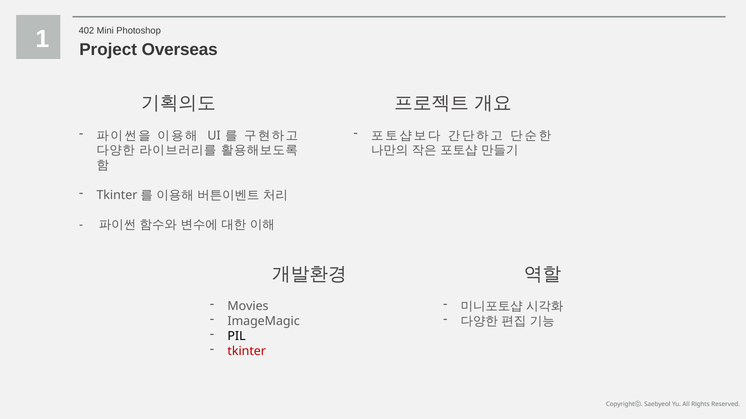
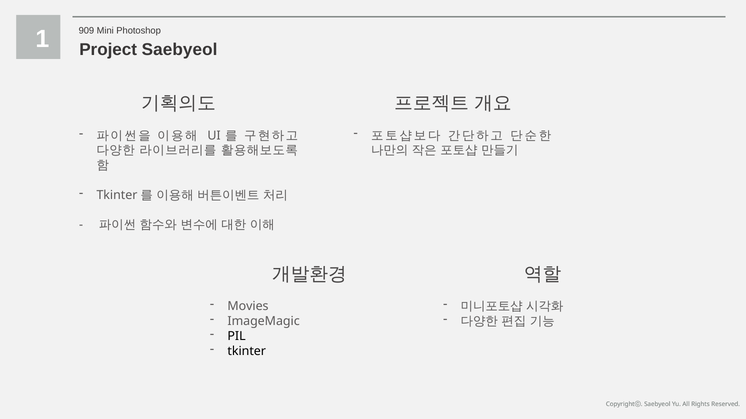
402: 402 -> 909 (86, 30)
Project Overseas: Overseas -> Saebyeol (180, 50)
tkinter colour: red -> black (247, 352)
